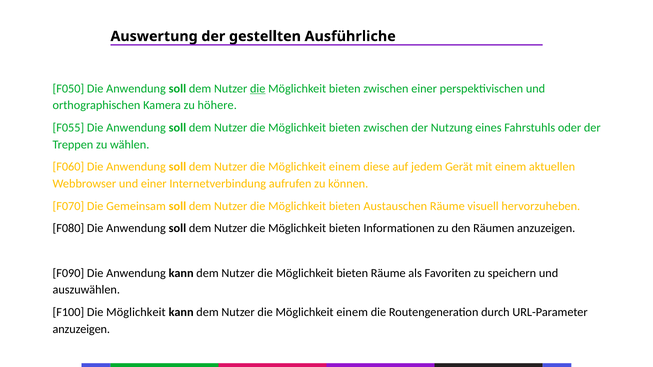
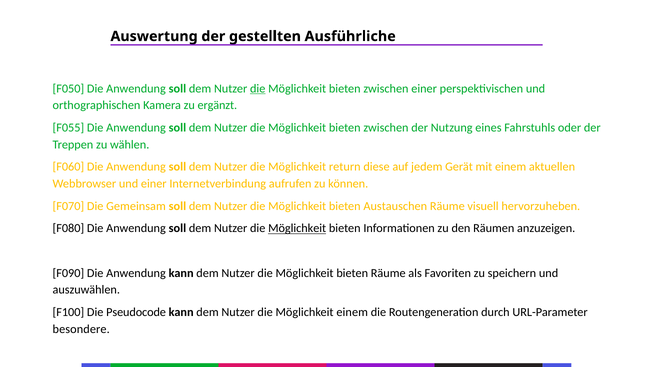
höhere: höhere -> ergänzt (217, 105)
einem: einem -> return (345, 167)
Möglichkeit underline: none -> present (297, 229)
F100 Die Möglichkeit: Möglichkeit -> Pseudocode (136, 312)
anzuzeigen: anzuzeigen -> besondere (81, 329)
